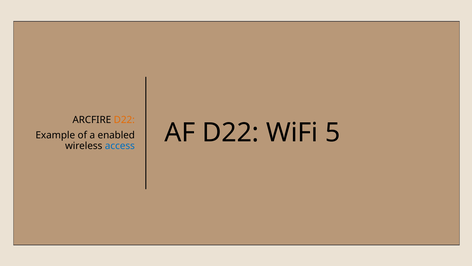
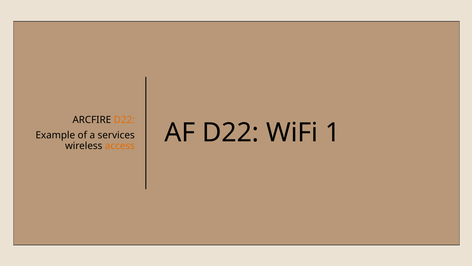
enabled: enabled -> services (116, 135)
access colour: blue -> orange (120, 146)
5: 5 -> 1 (333, 133)
